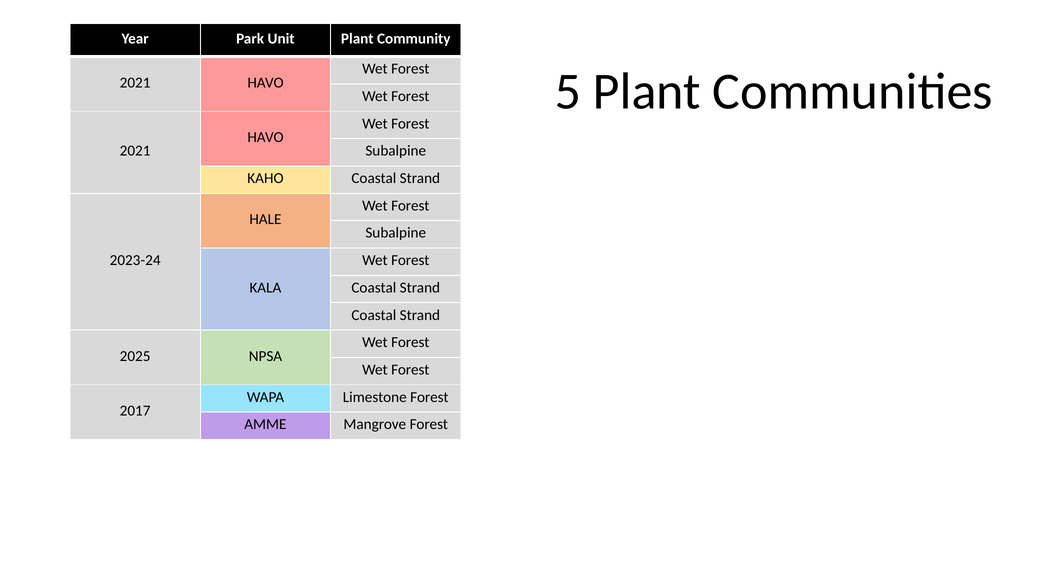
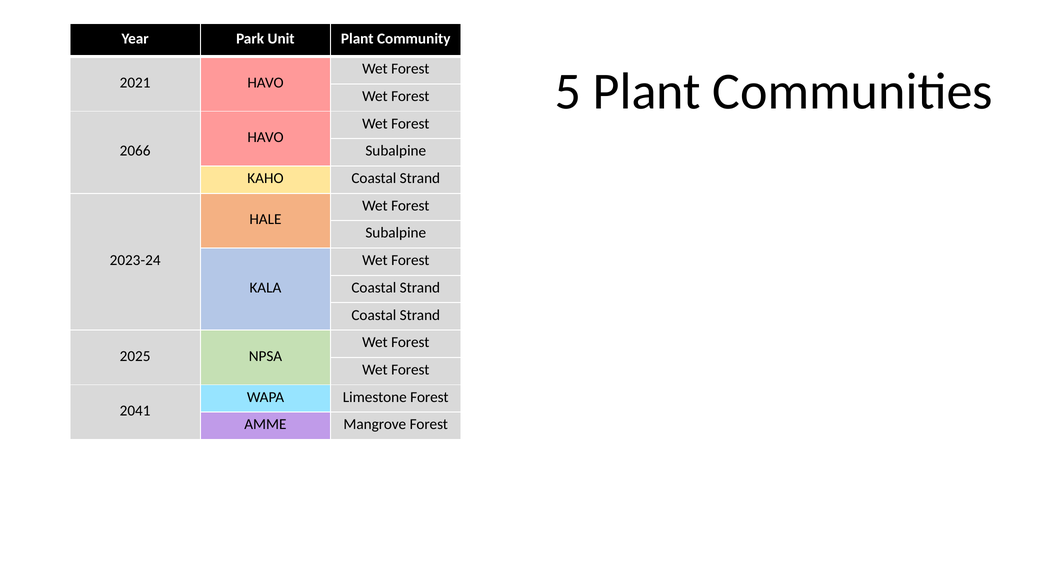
2021: 2021 -> 2066 (135, 151)
2017: 2017 -> 2041 (135, 411)
